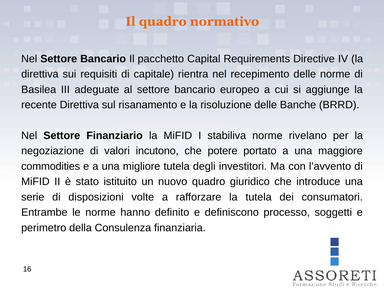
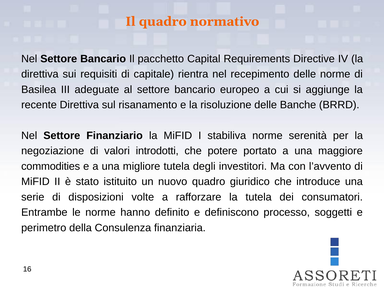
rivelano: rivelano -> serenità (308, 136)
incutono: incutono -> introdotti (157, 151)
